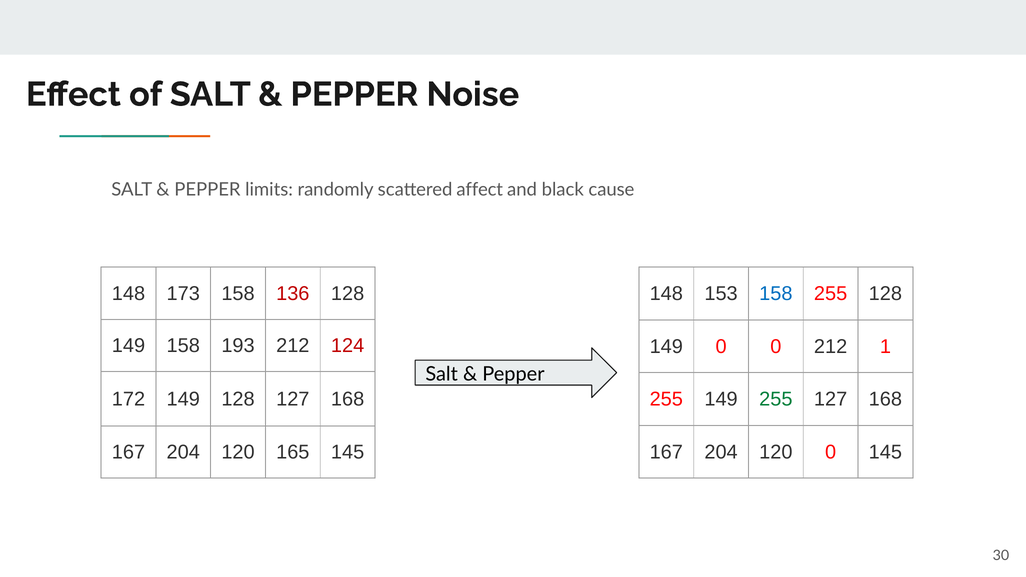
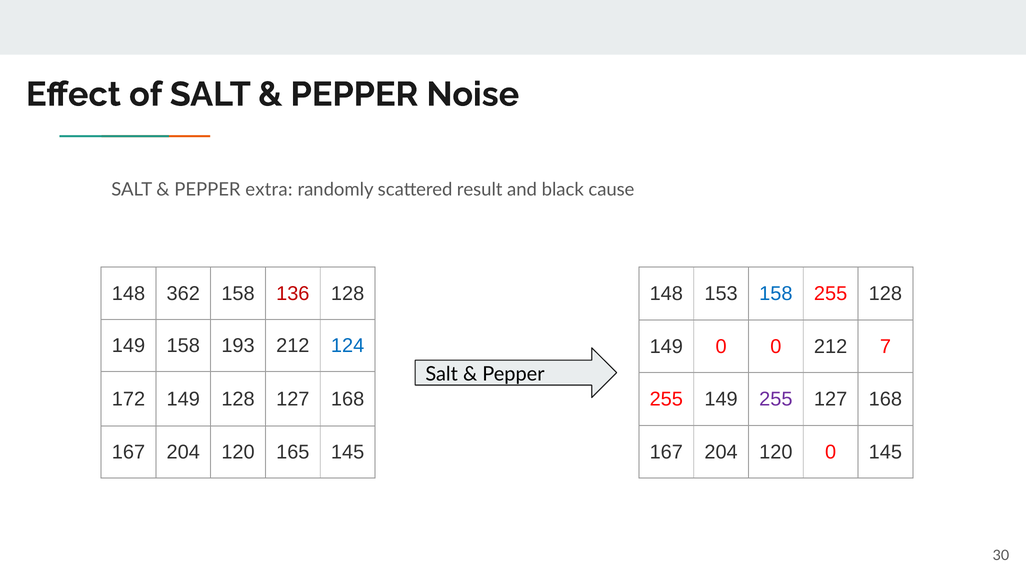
limits: limits -> extra (269, 190)
affect: affect -> result (480, 190)
173: 173 -> 362 (183, 294)
124 colour: red -> blue (348, 346)
1: 1 -> 7 (885, 347)
255 colour: green -> purple (776, 399)
